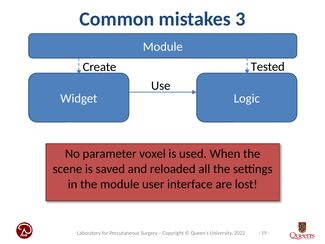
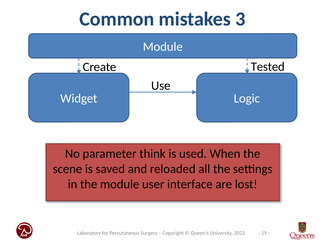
voxel: voxel -> think (152, 154)
